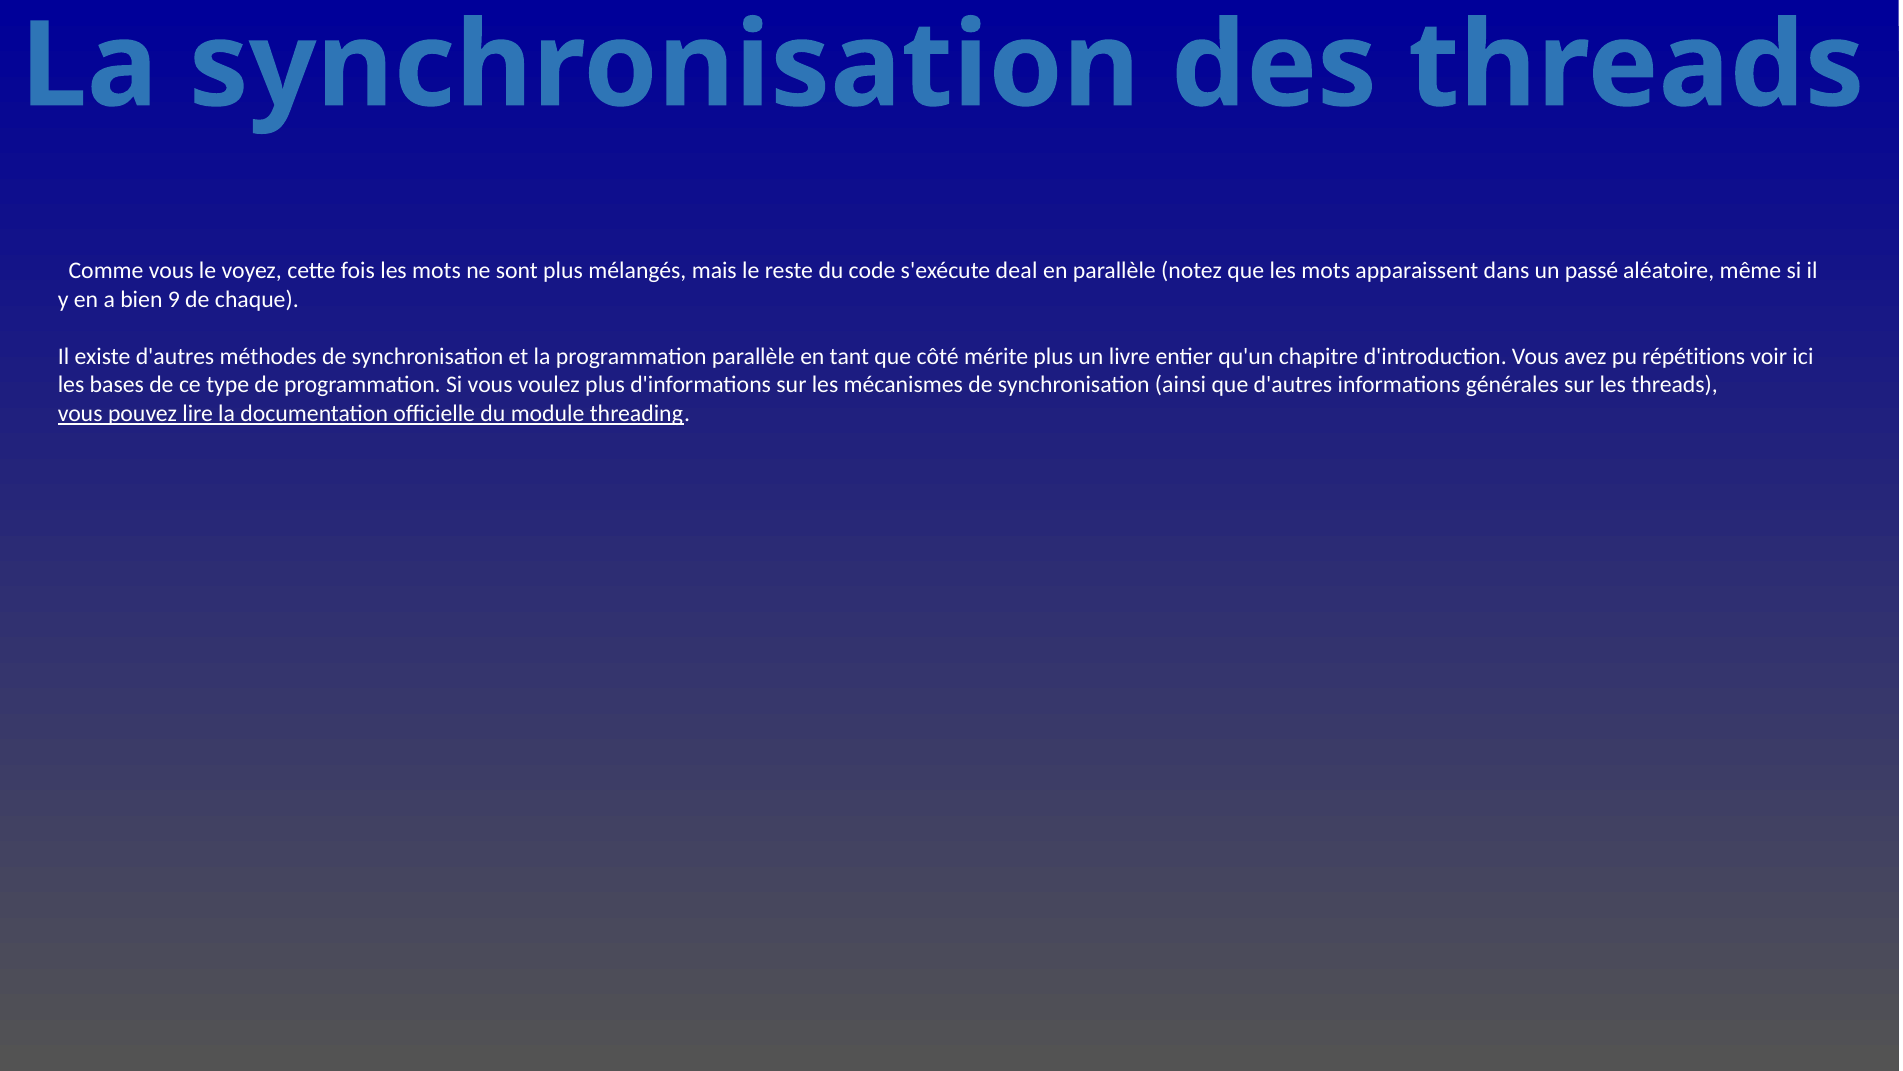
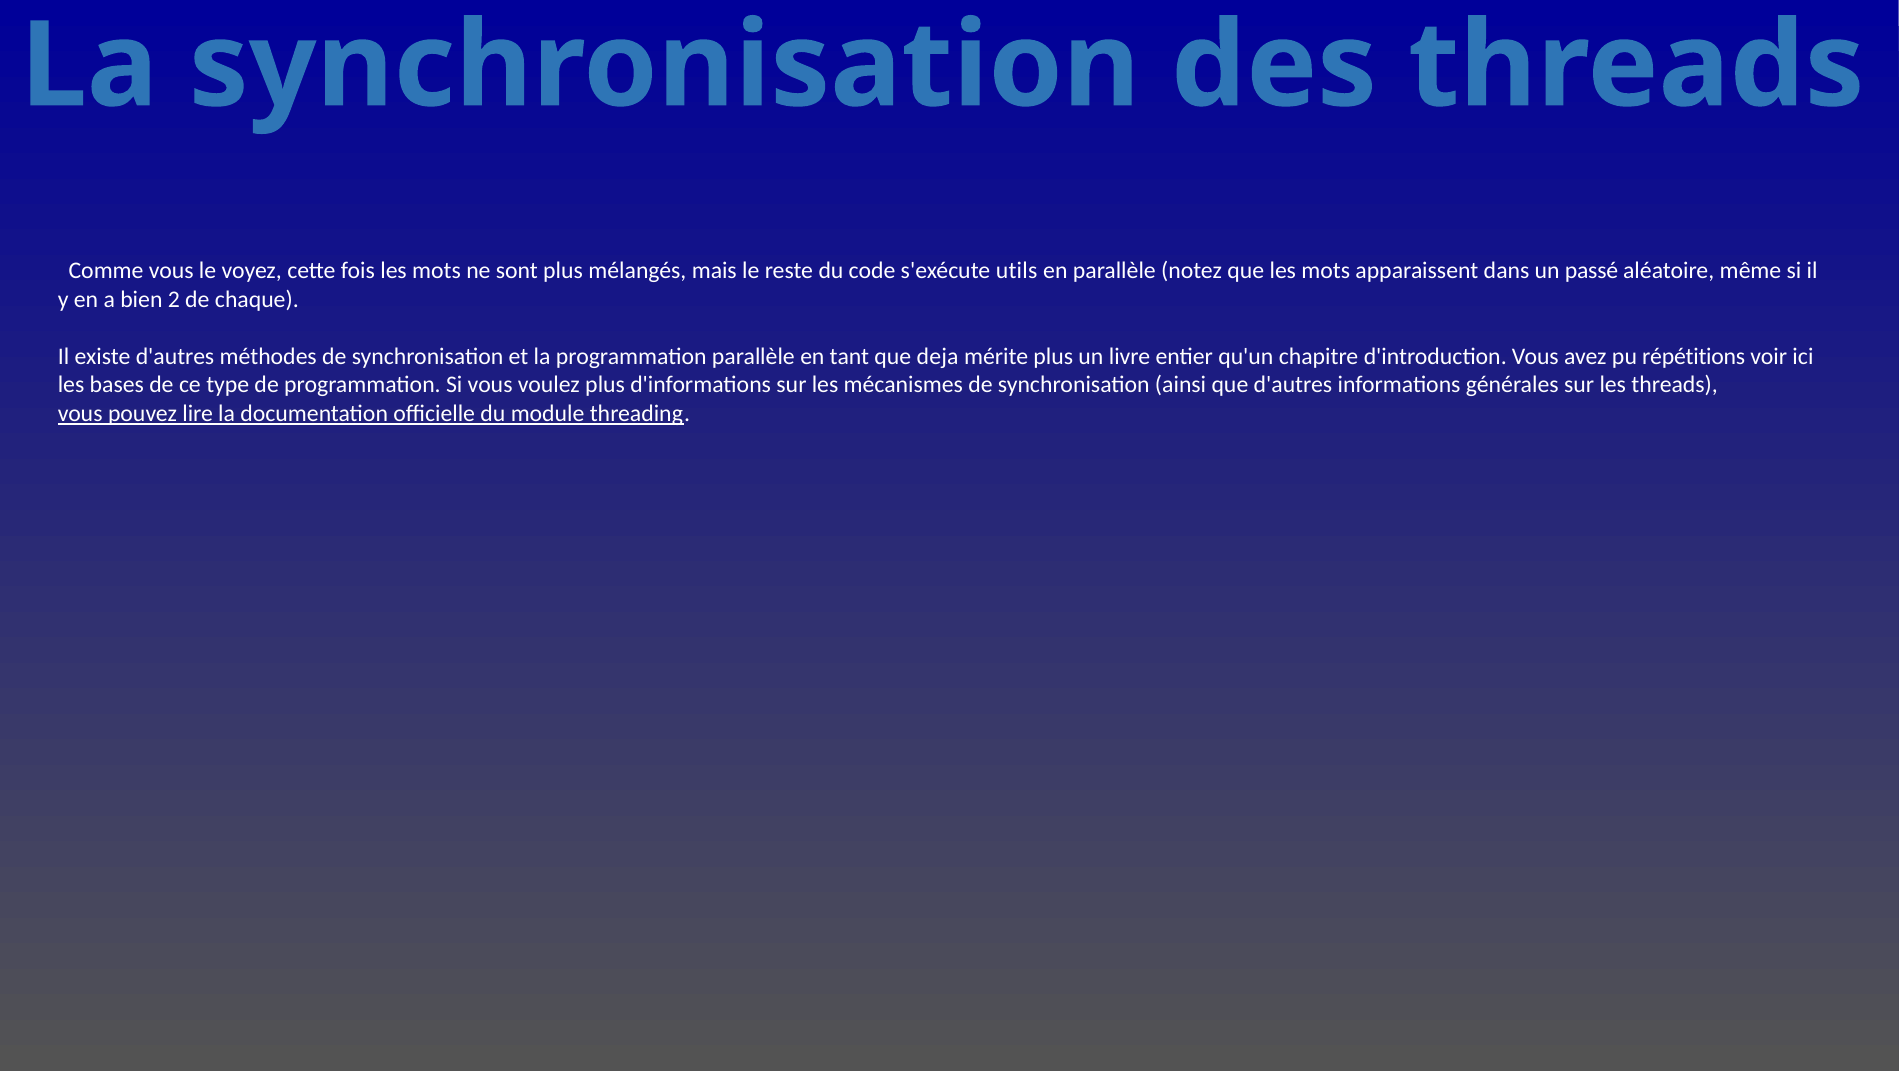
deal: deal -> utils (1017, 271)
9: 9 -> 2 (174, 299)
côté: côté -> deja (938, 356)
